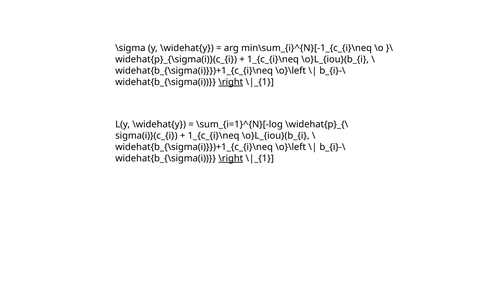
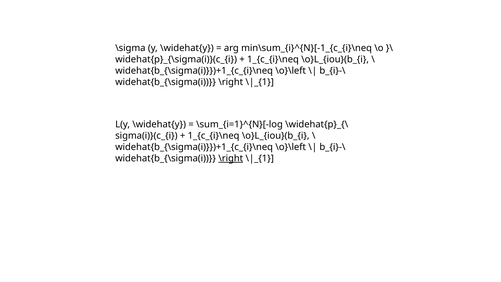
\right underline: present -> none (231, 82)
